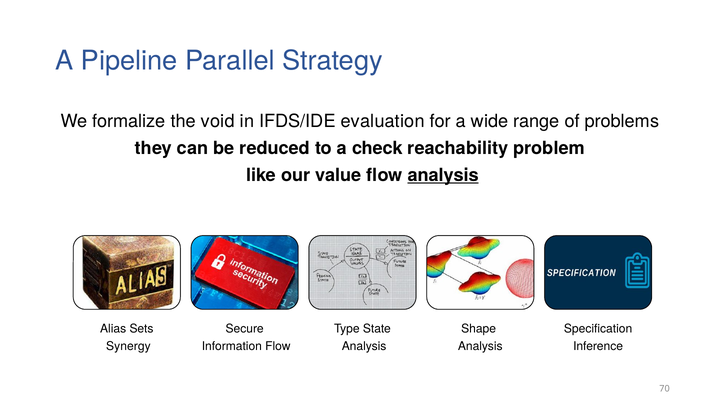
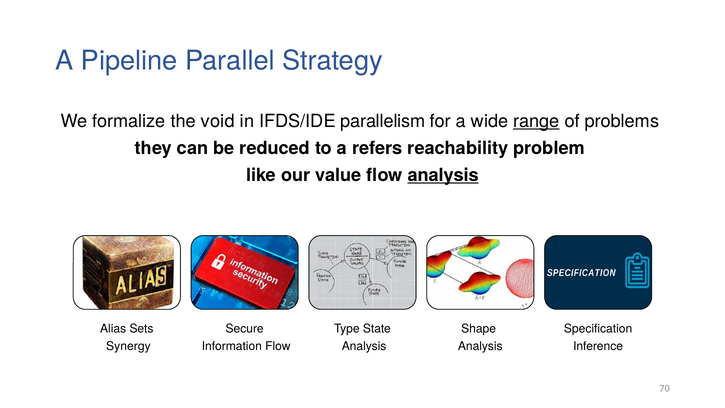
evaluation: evaluation -> parallelism (383, 121)
range underline: none -> present (536, 121)
check: check -> refers (377, 148)
